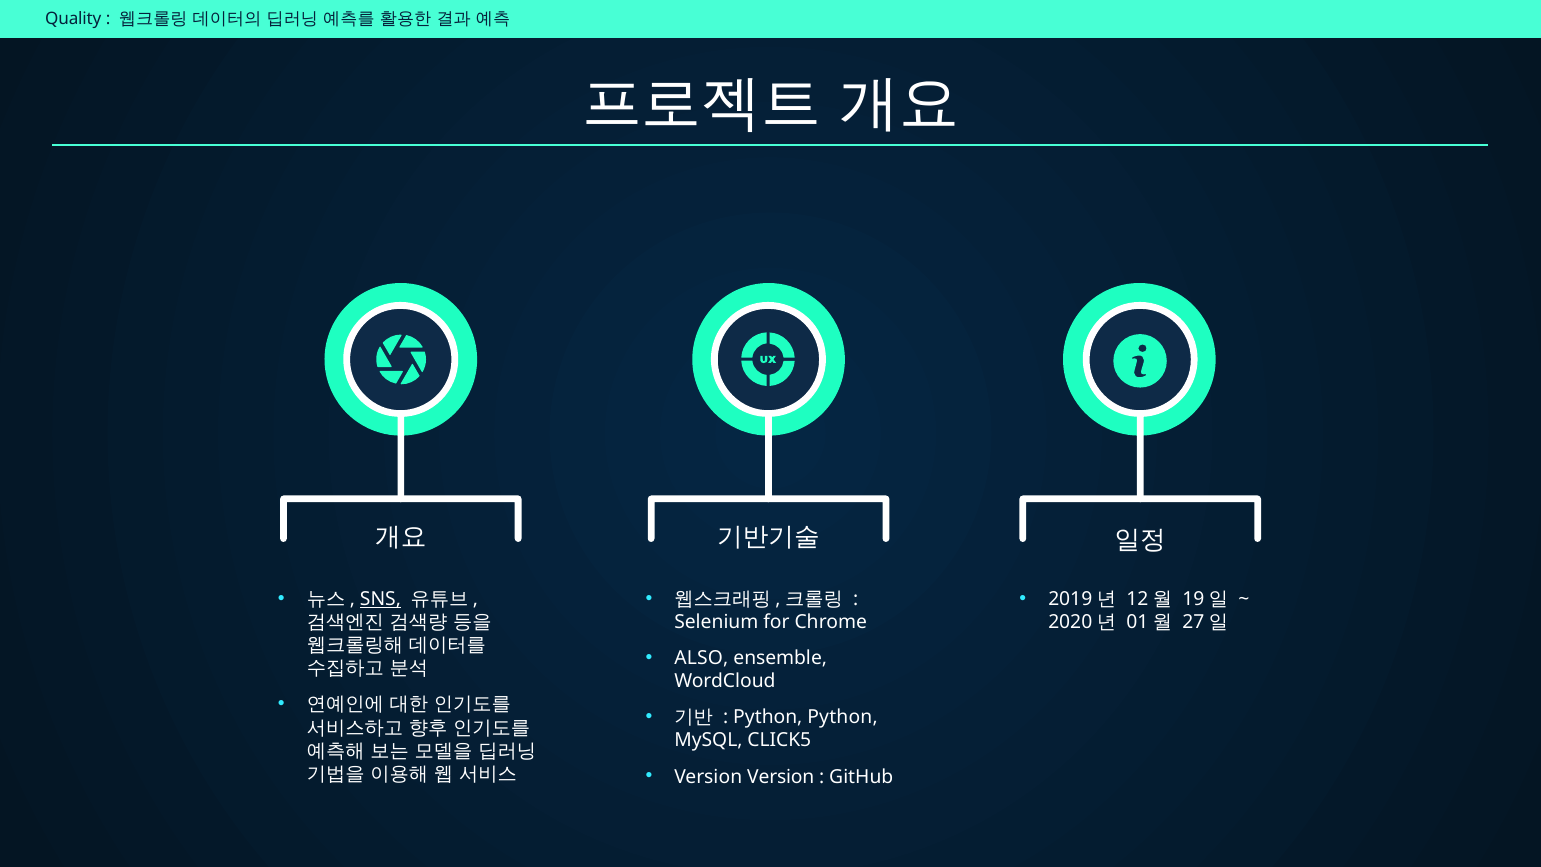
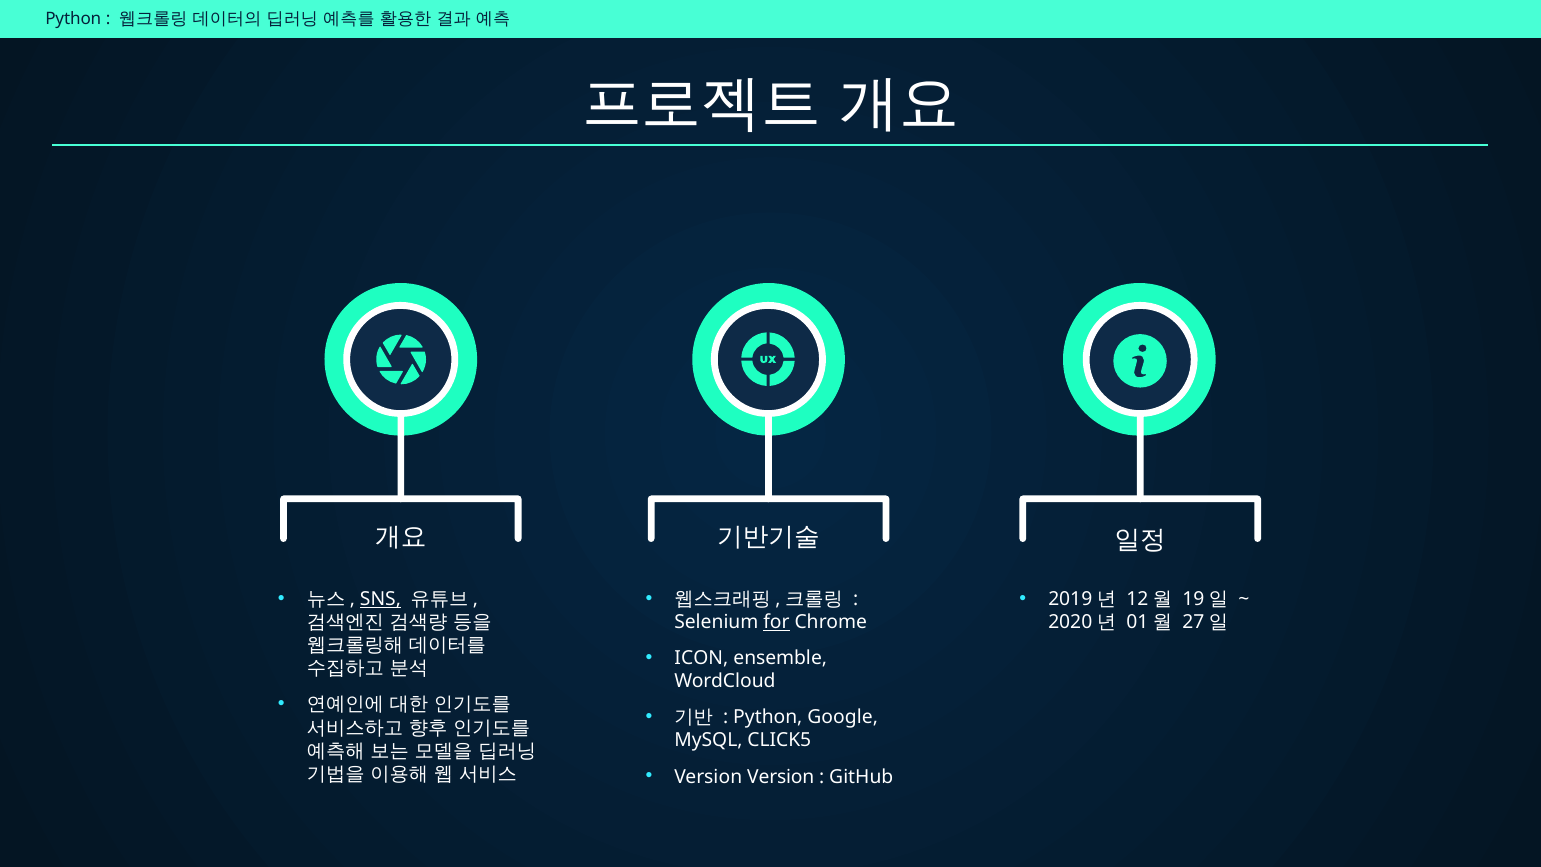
Quality: Quality -> Python (73, 19)
for underline: none -> present (776, 622)
ALSO: ALSO -> ICON (701, 658)
Python Python: Python -> Google (843, 717)
